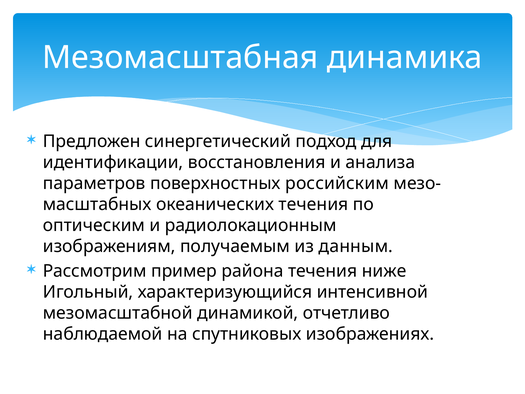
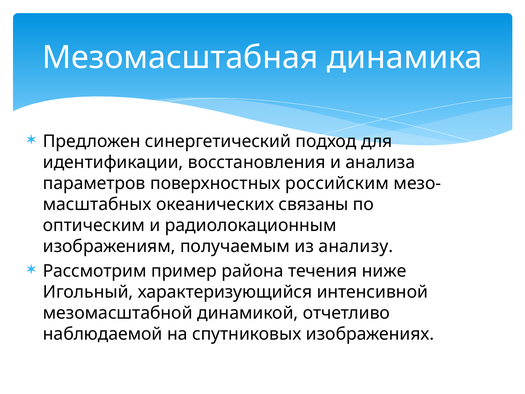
океанических течения: течения -> связаны (314, 204)
данным: данным -> анализу (356, 246)
